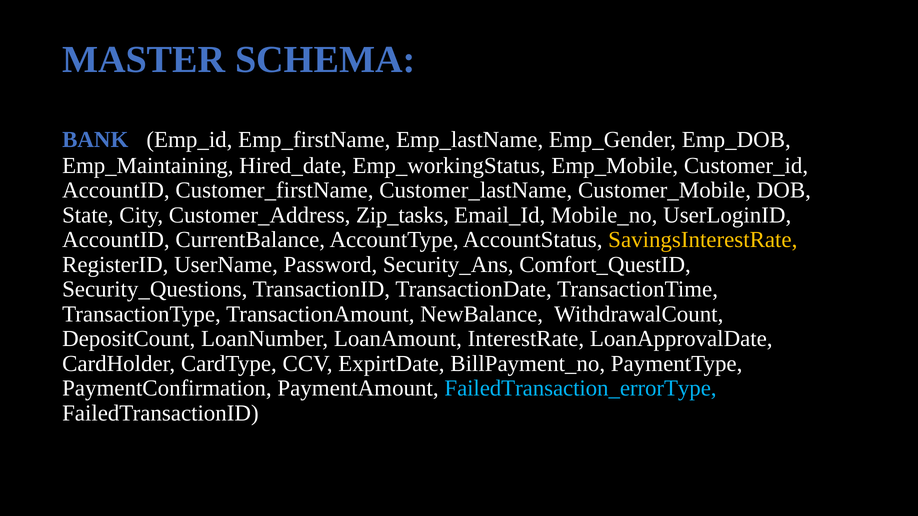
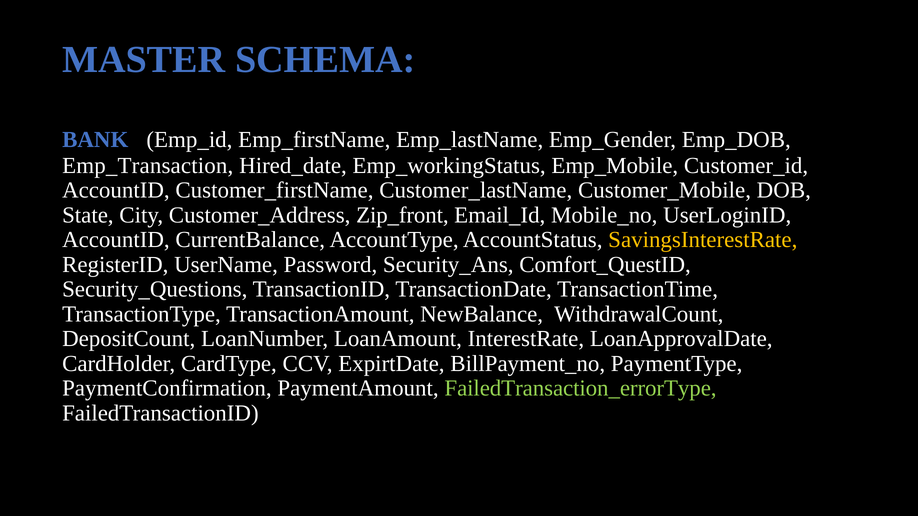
Emp_Maintaining: Emp_Maintaining -> Emp_Transaction (148, 166)
Zip_tasks: Zip_tasks -> Zip_front (402, 215)
FailedTransaction_errorType colour: light blue -> light green (581, 389)
